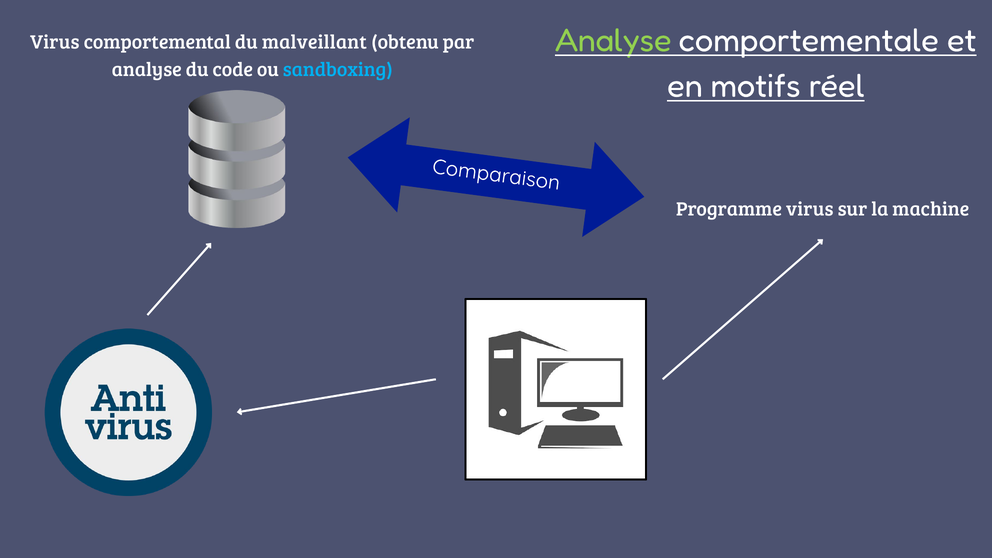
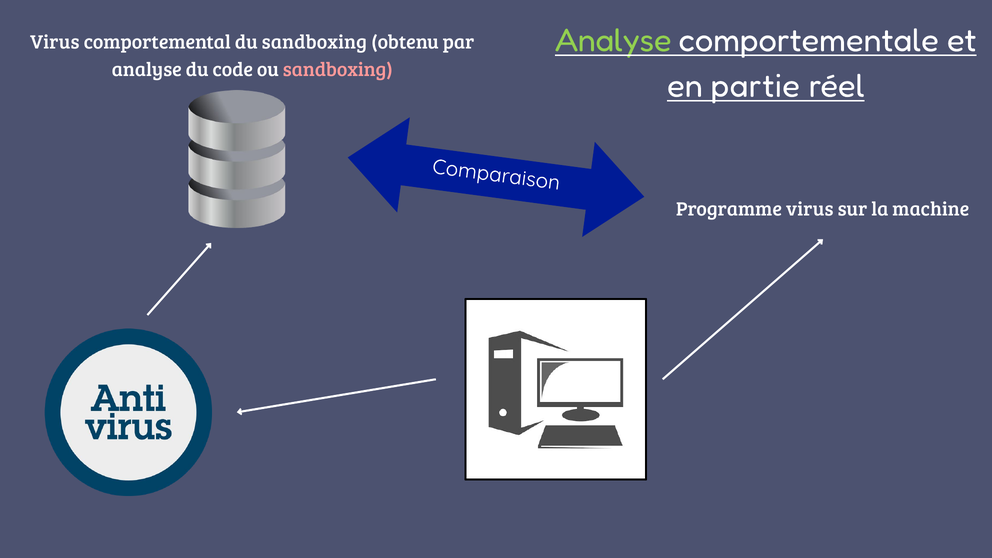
du malveillant: malveillant -> sandboxing (314, 42)
sandboxing colour: light blue -> pink (338, 70)
motifs: motifs -> partie (755, 86)
